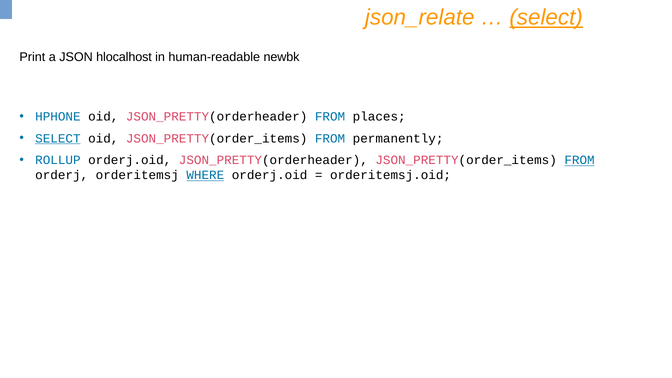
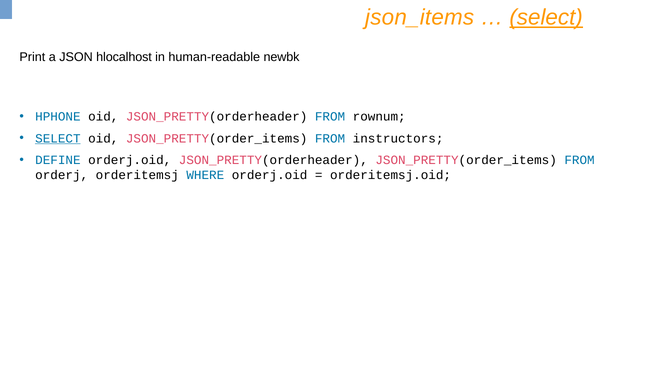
json_relate: json_relate -> json_items (420, 17)
places: places -> rownum (379, 117)
permanently: permanently -> instructors (398, 138)
ROLLUP: ROLLUP -> DEFINE (58, 160)
FROM underline: present -> none (580, 160)
WHERE underline: present -> none (205, 175)
